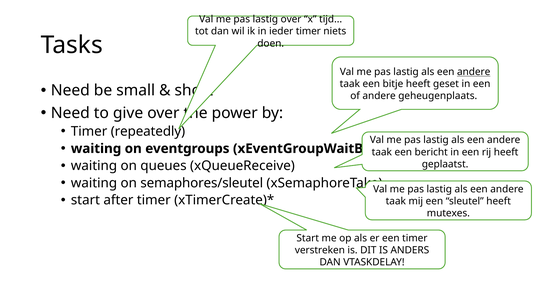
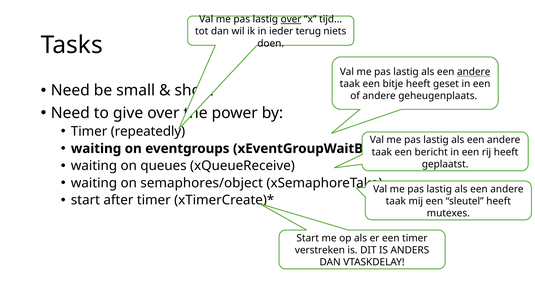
over underline: none -> present (291, 19)
ieder timer: timer -> terug (308, 31)
semaphores/sleutel: semaphores/sleutel -> semaphores/object (202, 183)
